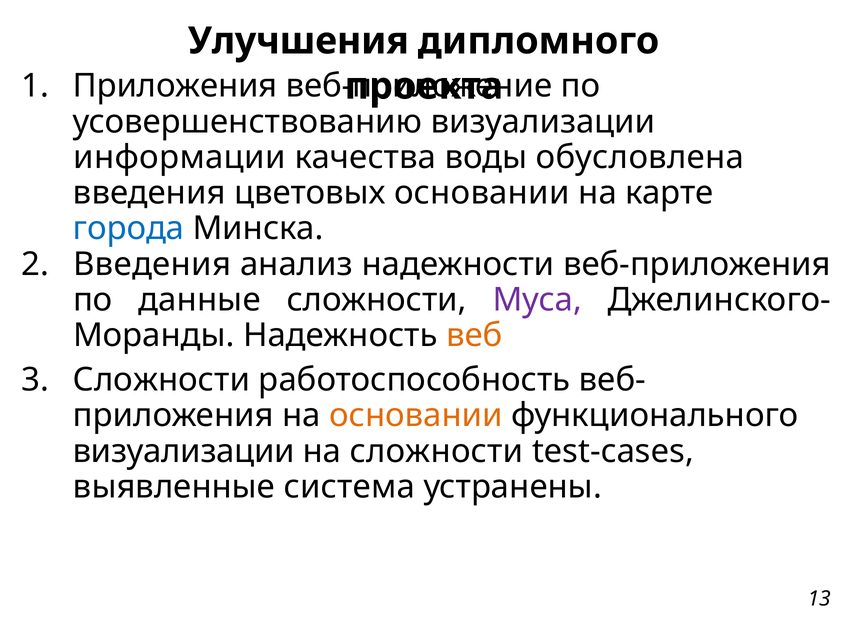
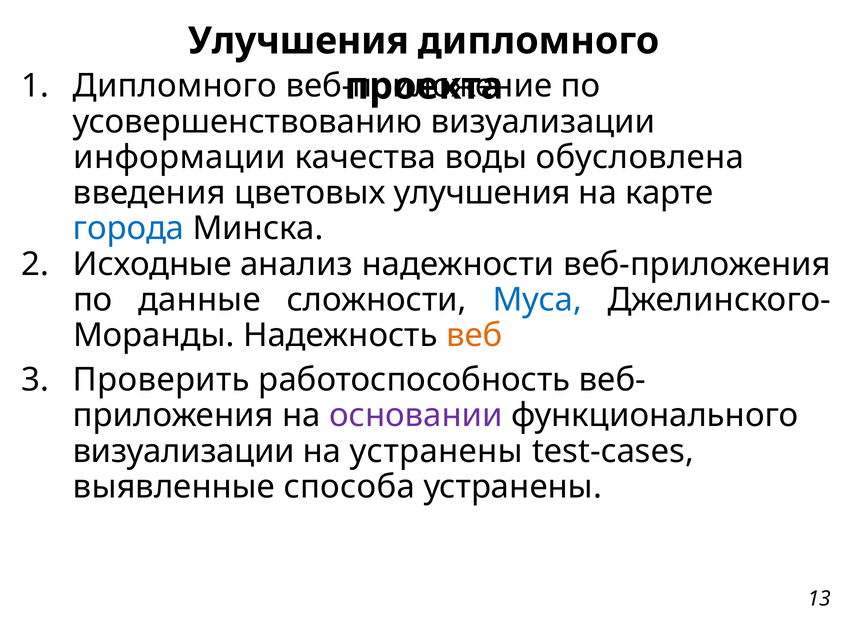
Приложения: Приложения -> Дипломного (175, 86)
цветовых основании: основании -> улучшения (482, 193)
Введения: Введения -> Исходные (152, 264)
Муса colour: purple -> blue (537, 300)
Сложности: Сложности -> Проверить (161, 380)
основании colour: orange -> purple (416, 416)
на сложности: сложности -> устранены (436, 451)
система: система -> способа (349, 487)
